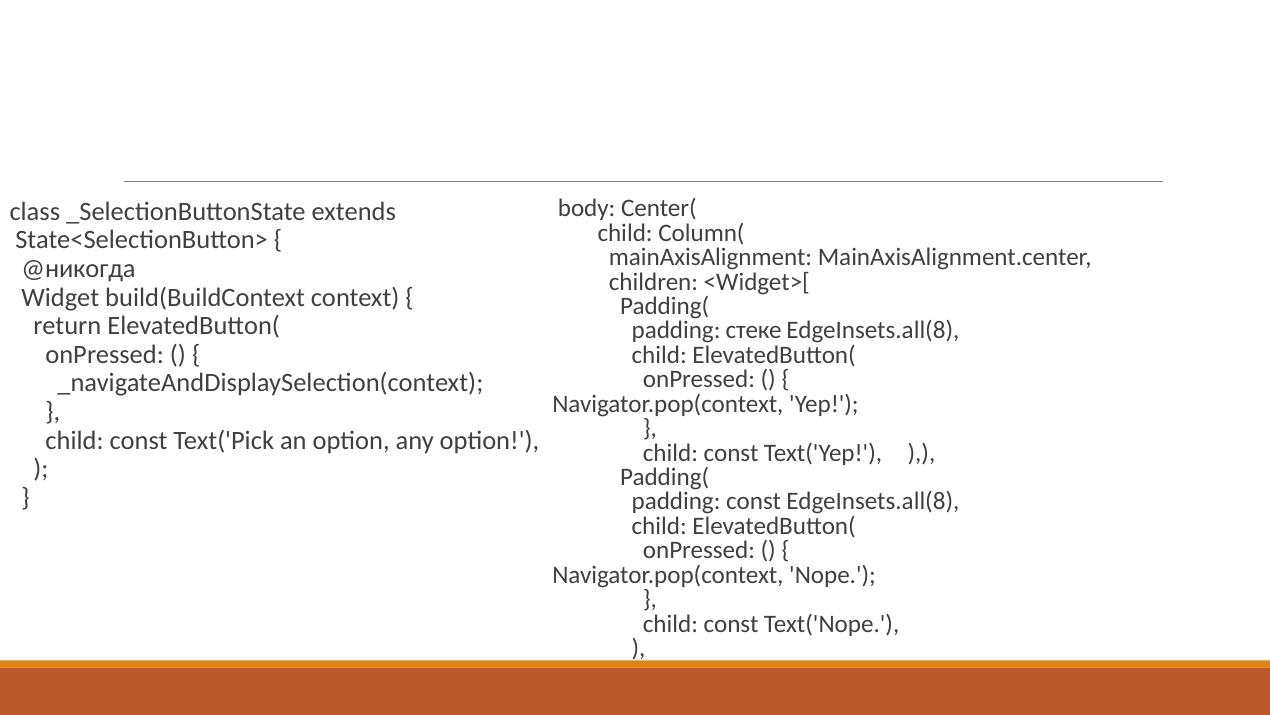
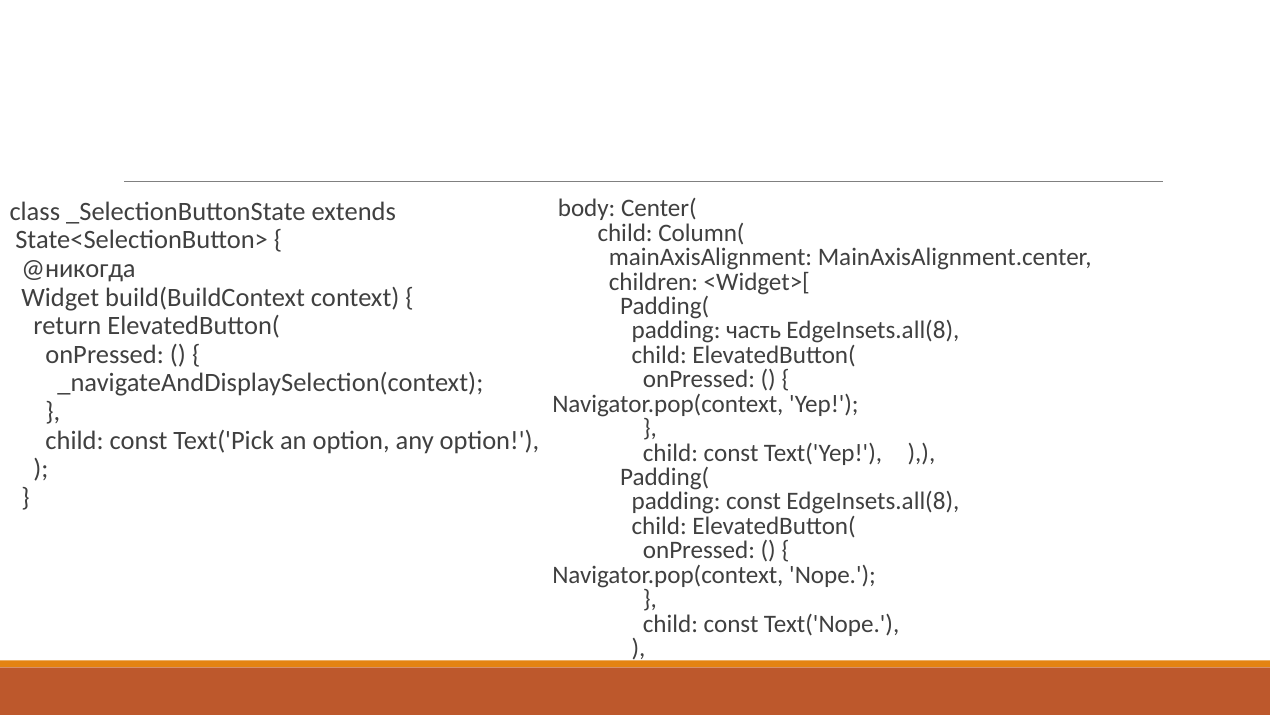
стеке: стеке -> часть (754, 330)
